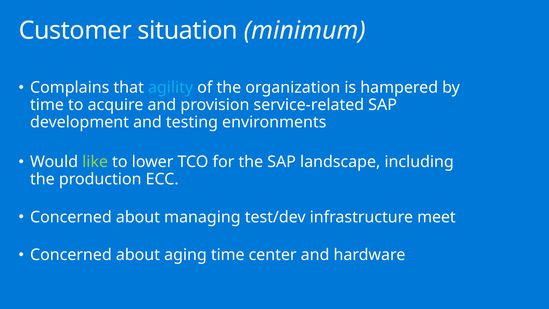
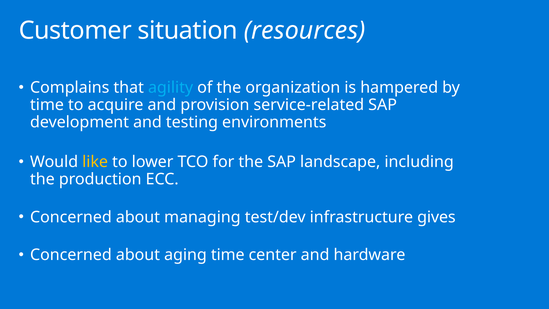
minimum: minimum -> resources (305, 31)
like colour: light green -> yellow (95, 162)
meet: meet -> gives (436, 217)
